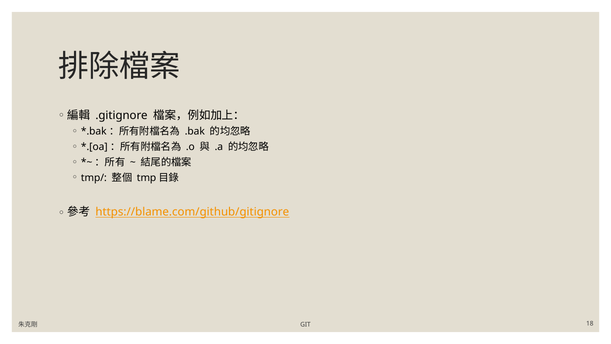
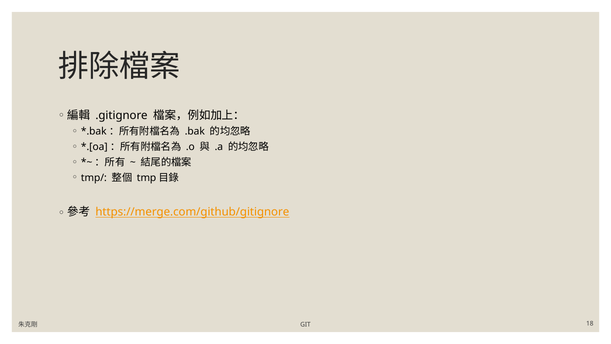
https://blame.com/github/gitignore: https://blame.com/github/gitignore -> https://merge.com/github/gitignore (192, 212)
